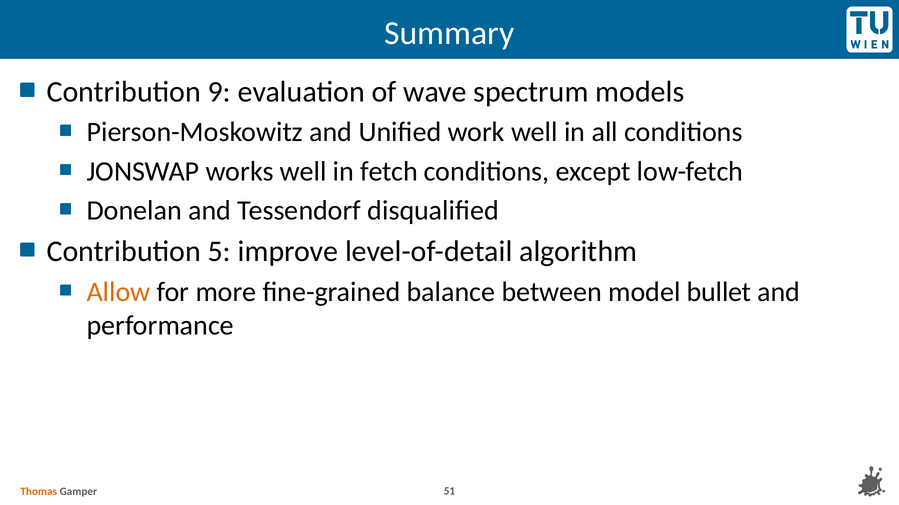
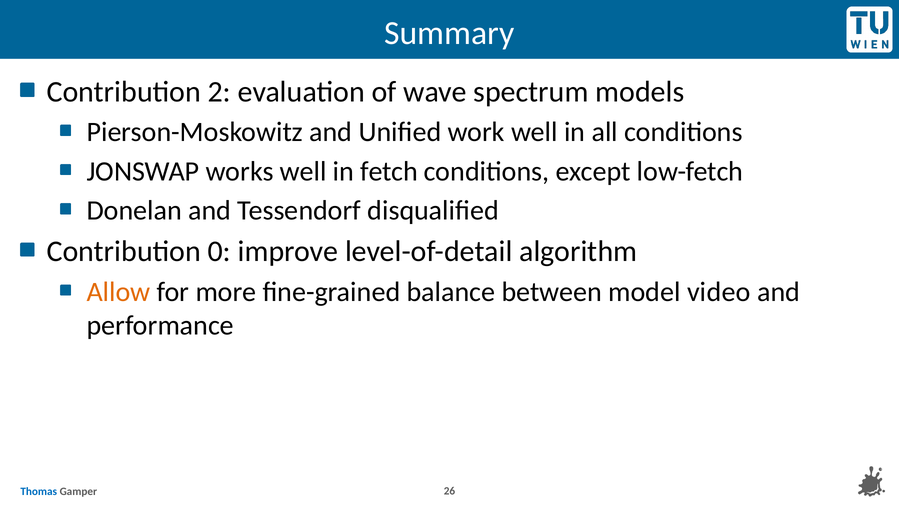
9: 9 -> 2 (219, 92)
5: 5 -> 0 (219, 252)
bullet: bullet -> video (719, 292)
Thomas colour: orange -> blue (39, 492)
51: 51 -> 26 (449, 492)
